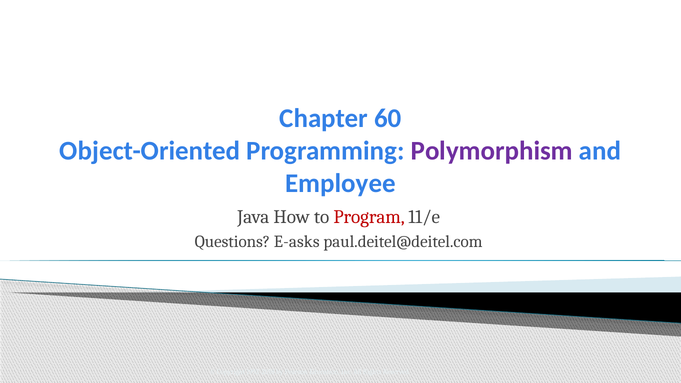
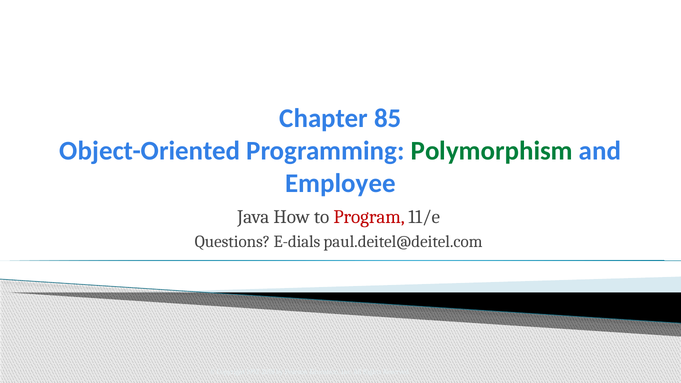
60: 60 -> 85 (388, 119)
Polymorphism colour: purple -> green (492, 151)
E-asks: E-asks -> E-dials (297, 242)
